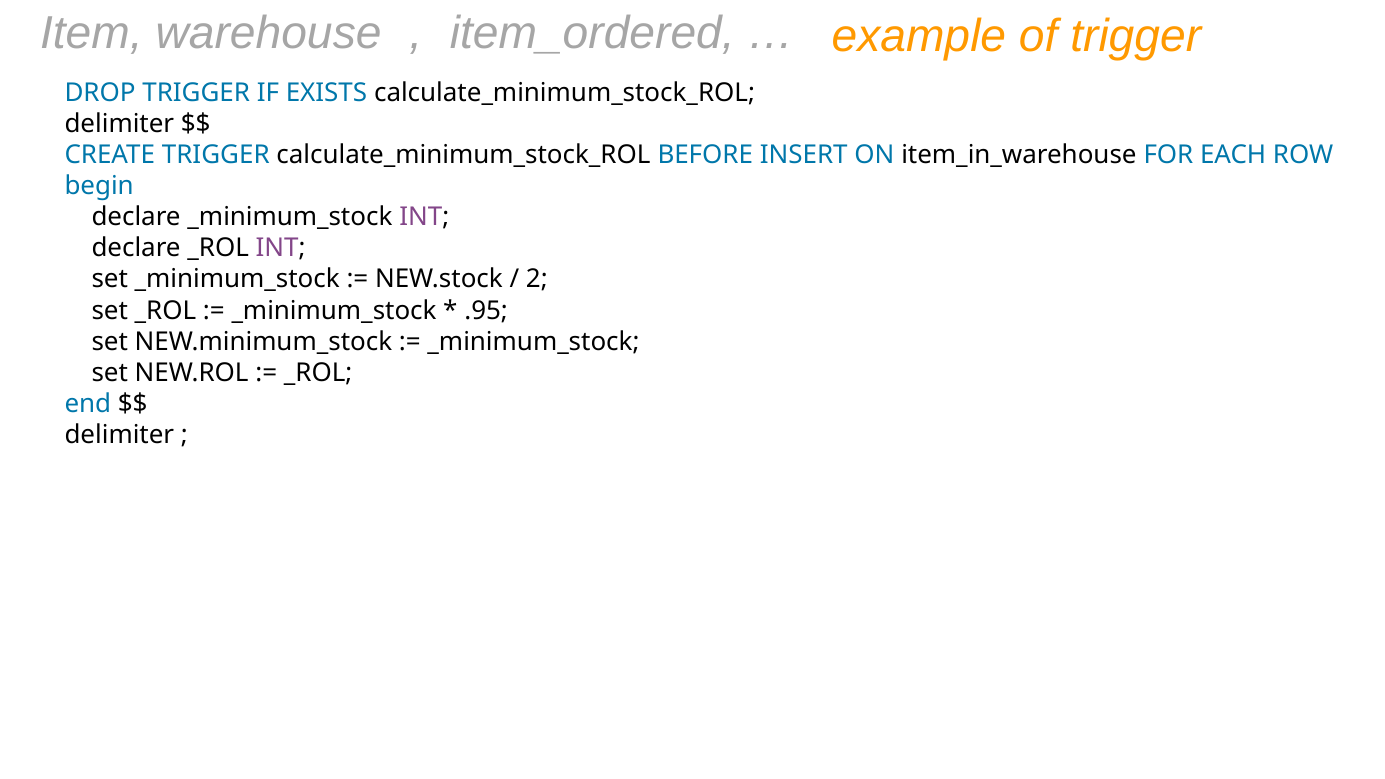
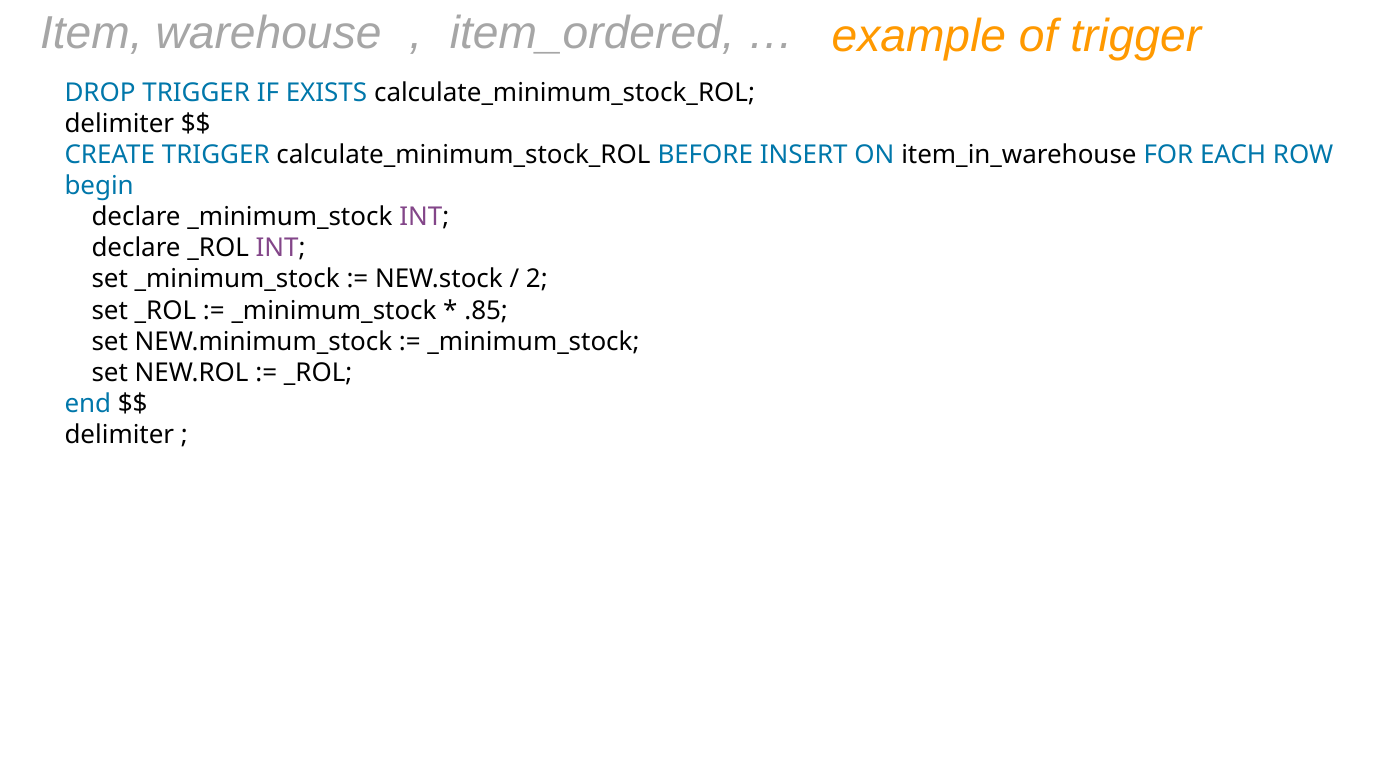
.95: .95 -> .85 (486, 311)
